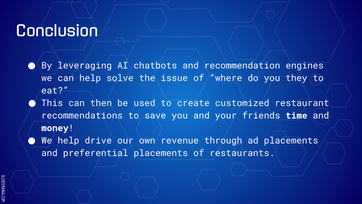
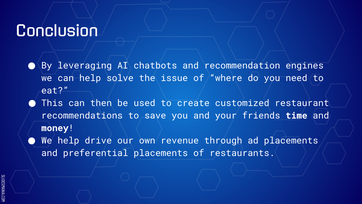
they: they -> need (296, 78)
